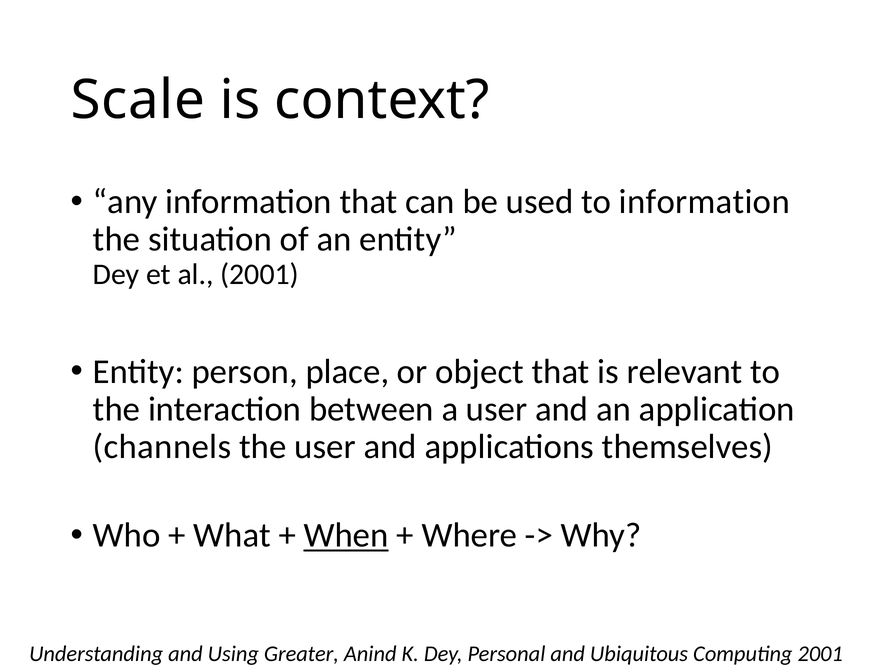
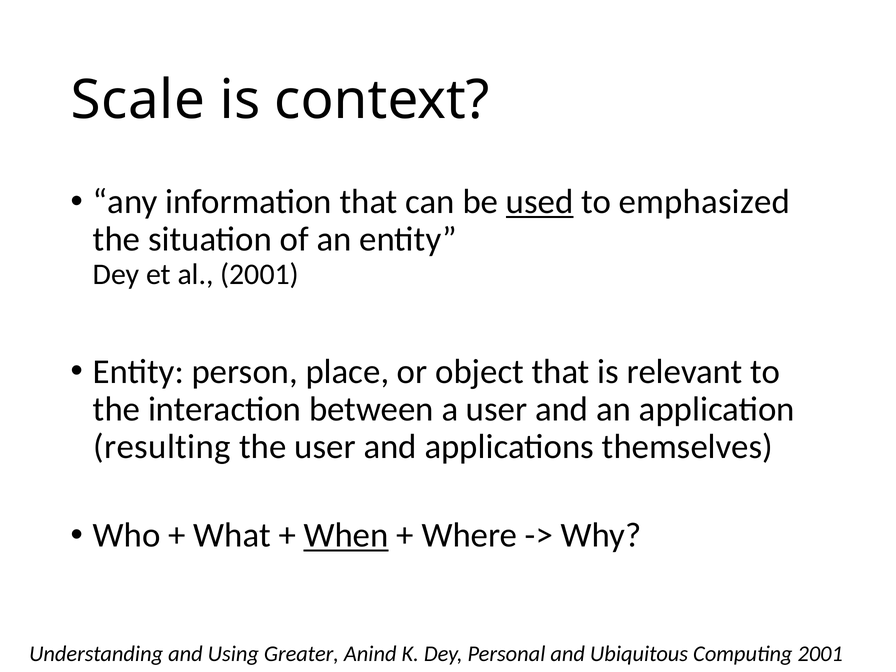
used underline: none -> present (540, 202)
to information: information -> emphasized (704, 202)
channels: channels -> resulting (162, 447)
